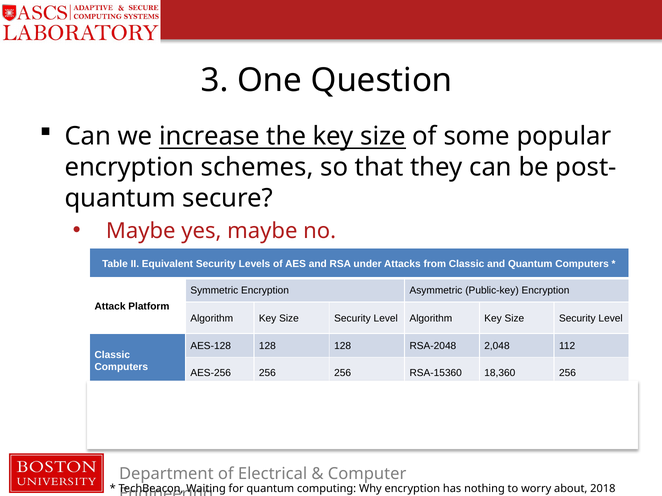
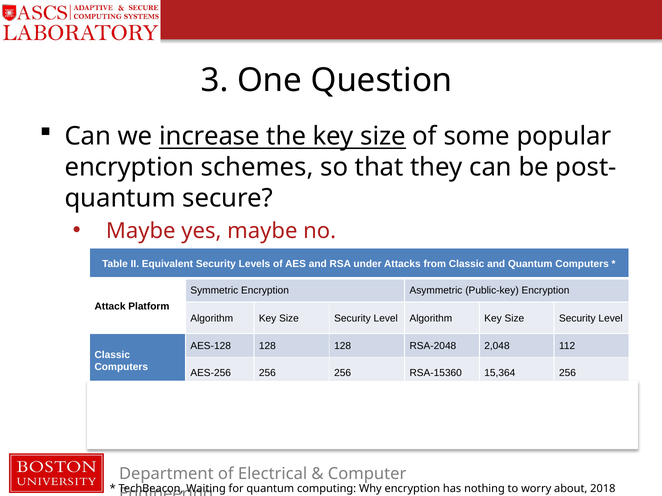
18,360: 18,360 -> 15,364 (500, 373)
